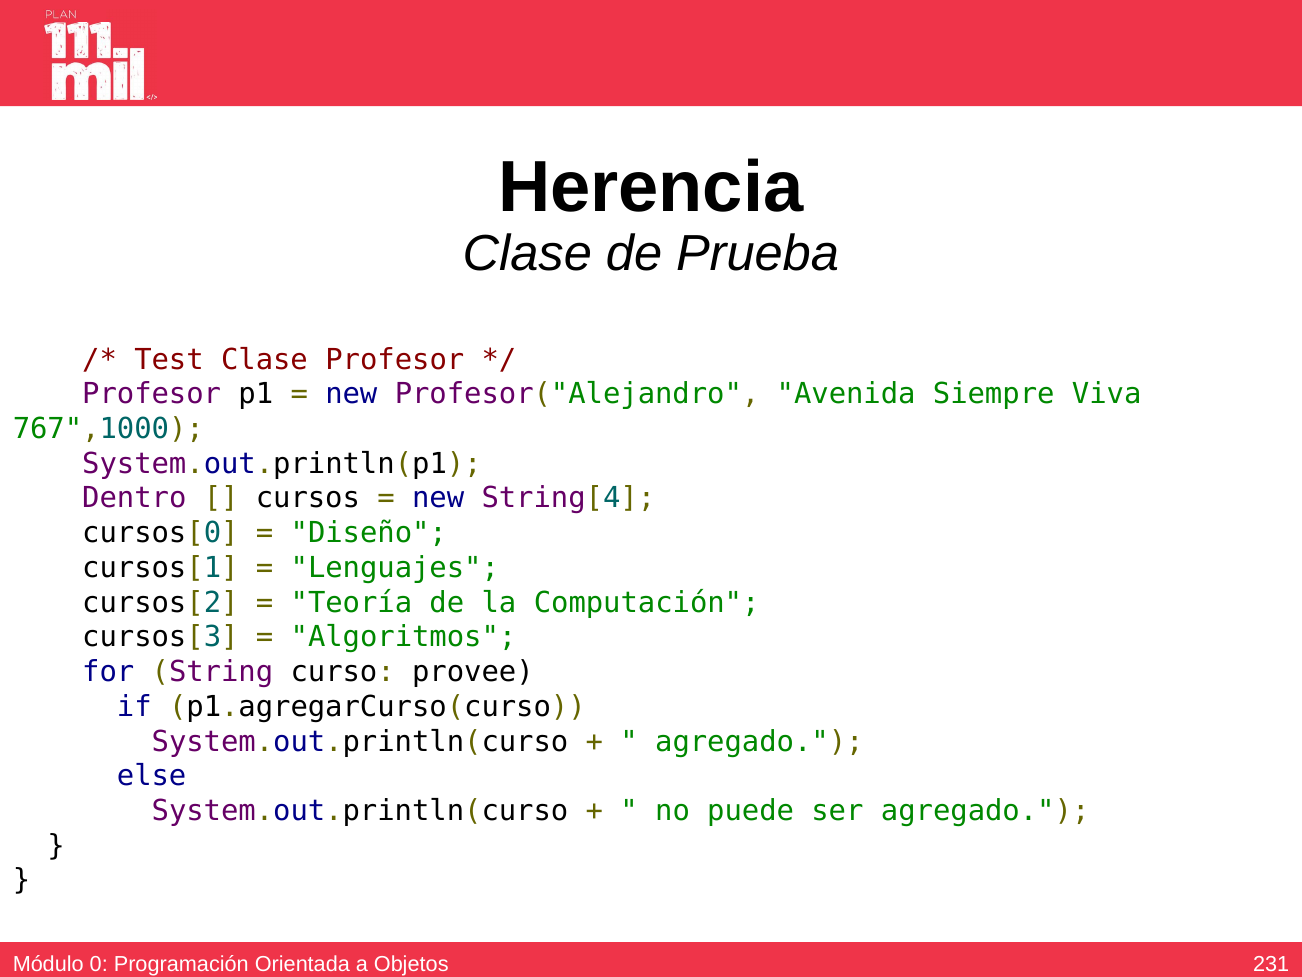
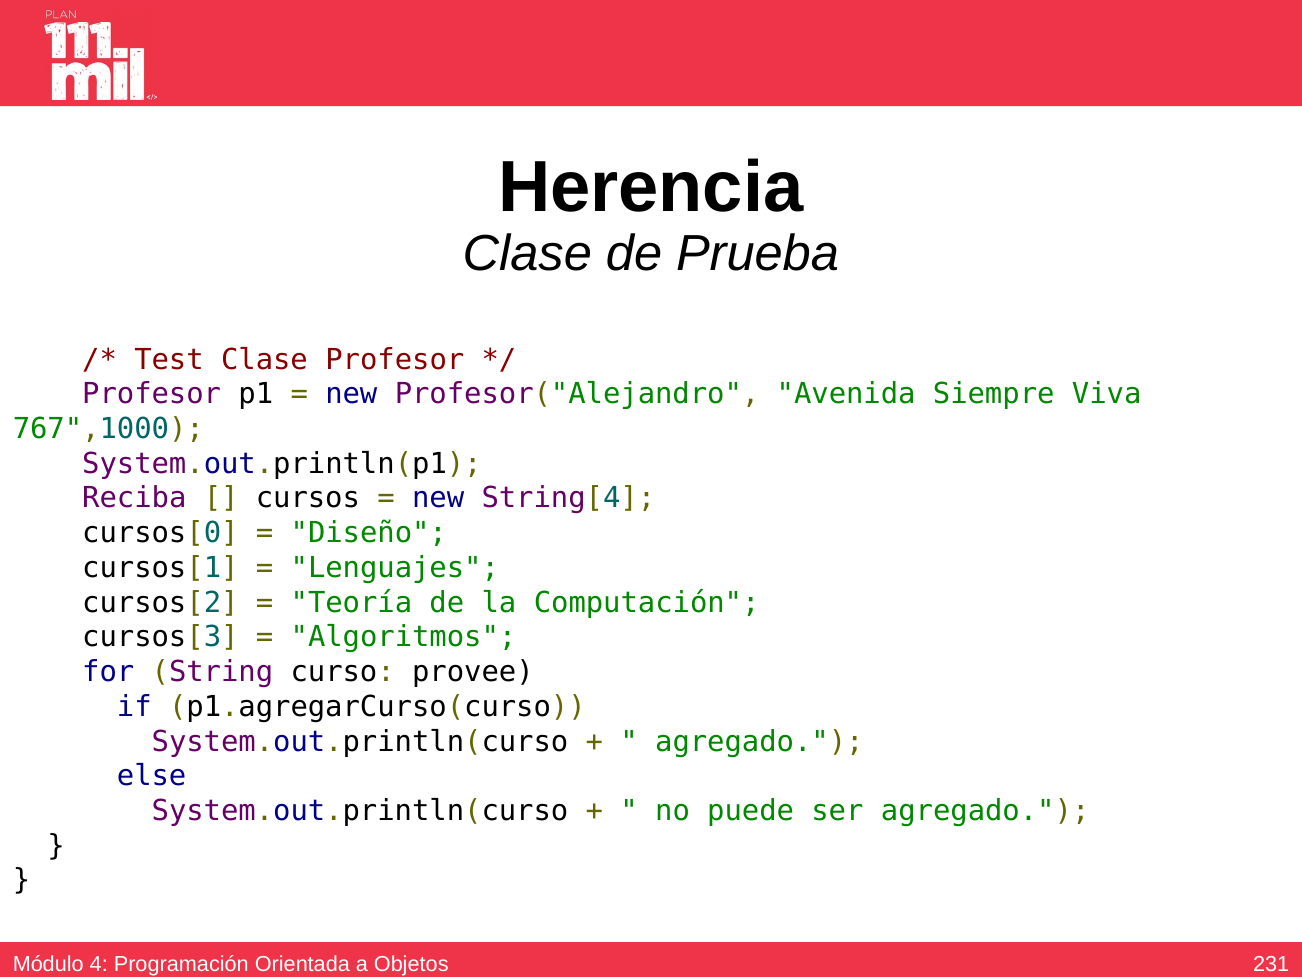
Dentro: Dentro -> Reciba (134, 498)
0: 0 -> 4 (99, 964)
